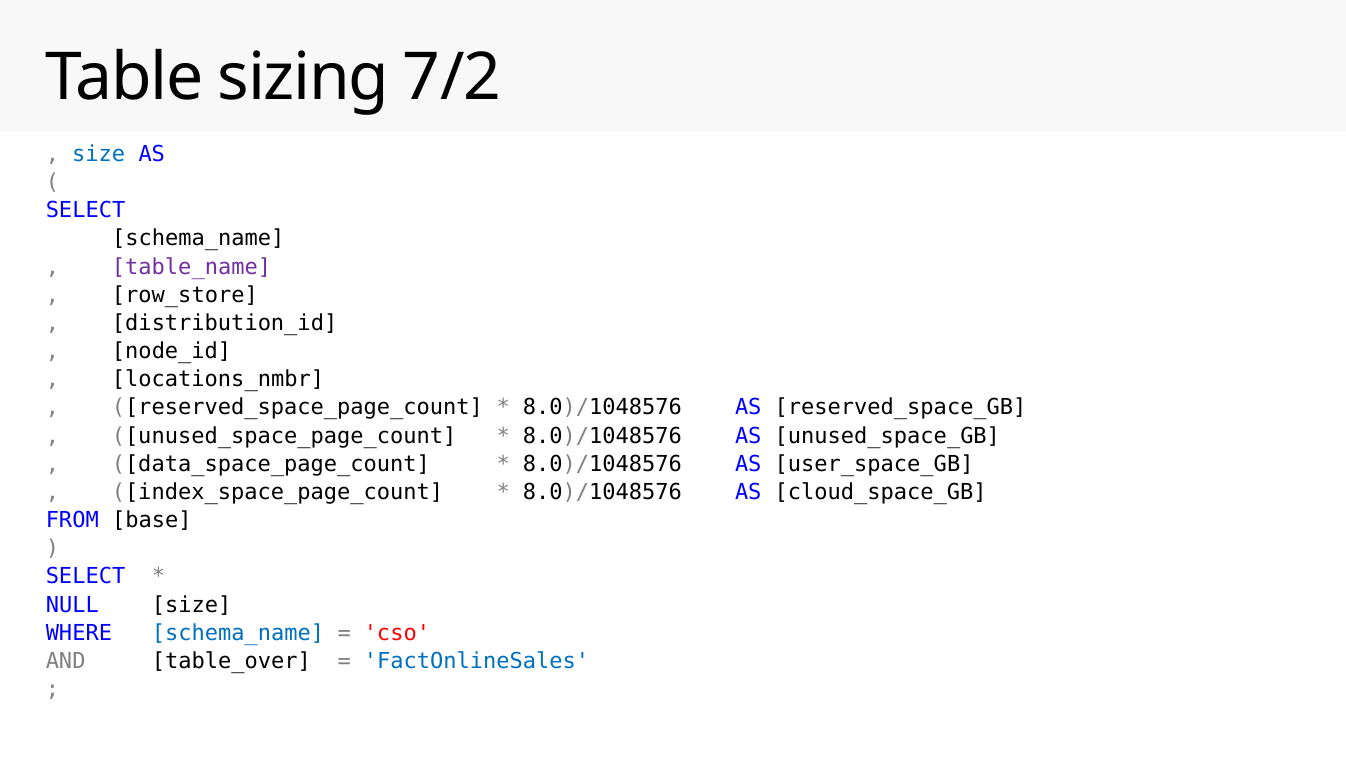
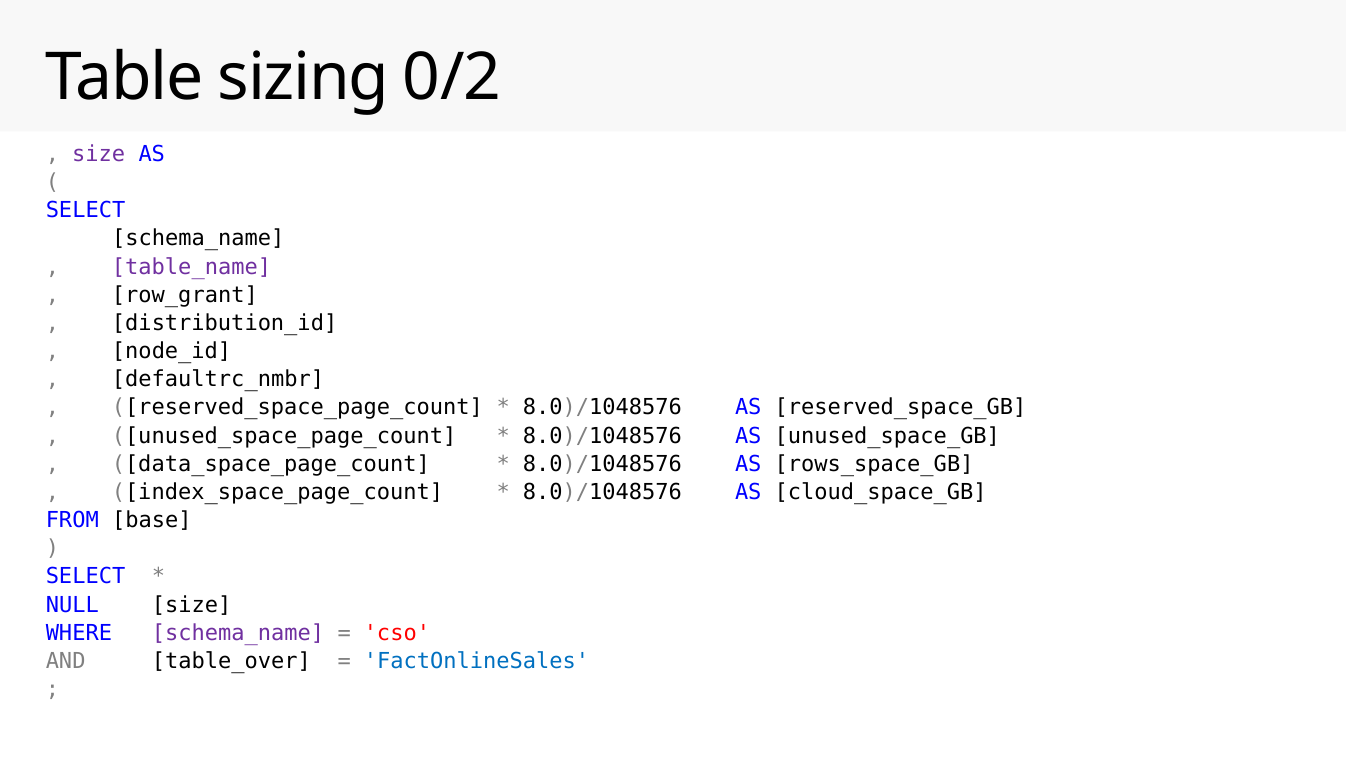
7/2: 7/2 -> 0/2 (452, 77)
size colour: blue -> purple (99, 154)
row_store: row_store -> row_grant (185, 295)
locations_nmbr: locations_nmbr -> defaultrc_nmbr (218, 380)
user_space_GB: user_space_GB -> rows_space_GB (874, 464)
schema_name colour: blue -> purple (238, 633)
